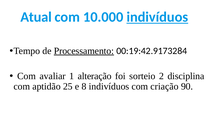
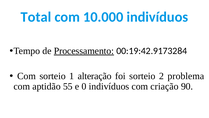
Atual: Atual -> Total (36, 17)
indivíduos underline: present -> none (157, 17)
Com avaliar: avaliar -> sorteio (53, 76)
disciplina: disciplina -> problema (186, 76)
25: 25 -> 55 (68, 86)
8: 8 -> 0 (84, 86)
